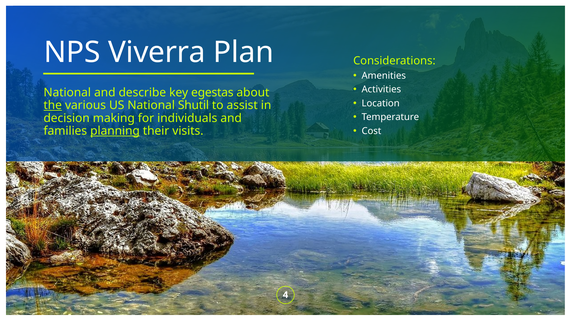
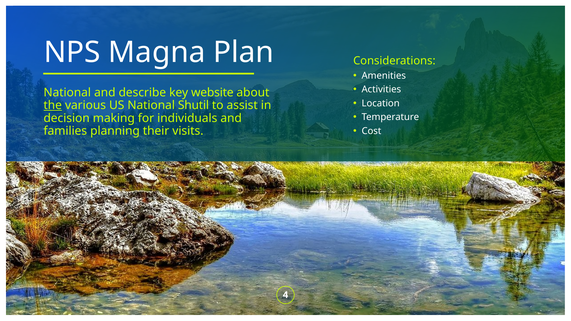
Viverra: Viverra -> Magna (157, 53)
egestas: egestas -> website (212, 92)
planning underline: present -> none (115, 131)
